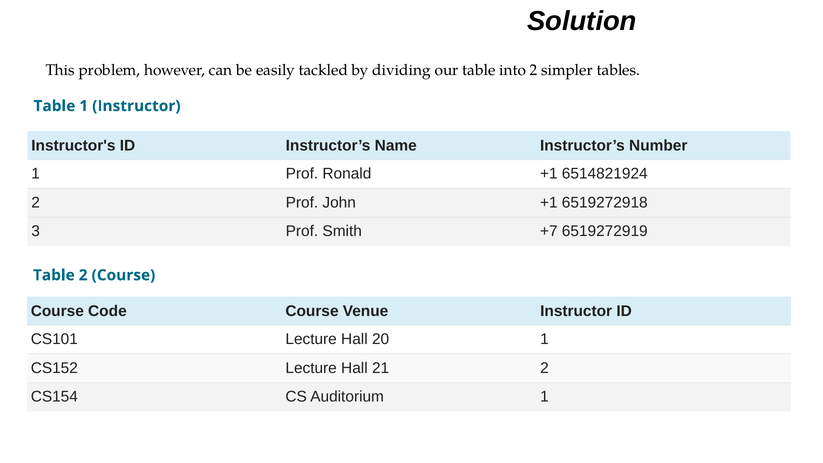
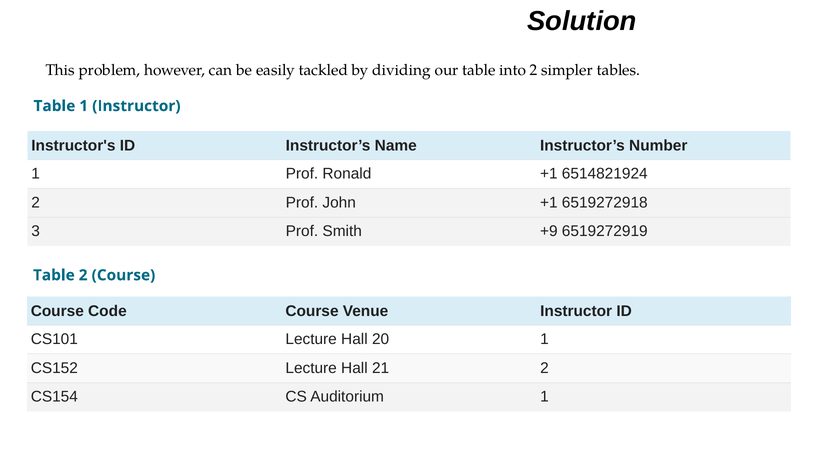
+7: +7 -> +9 (549, 231)
